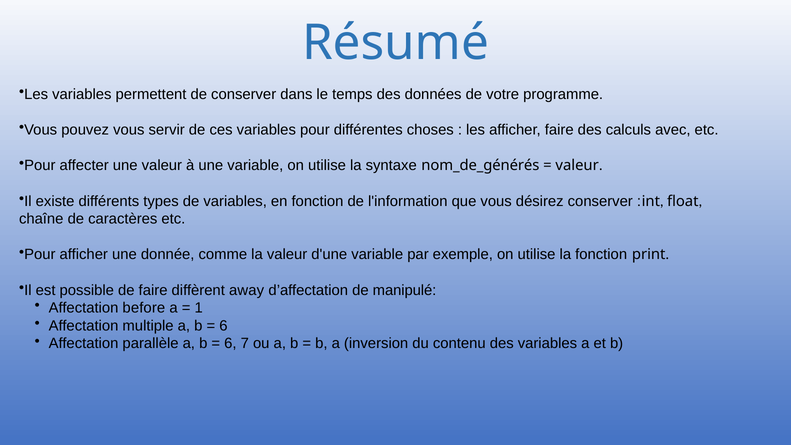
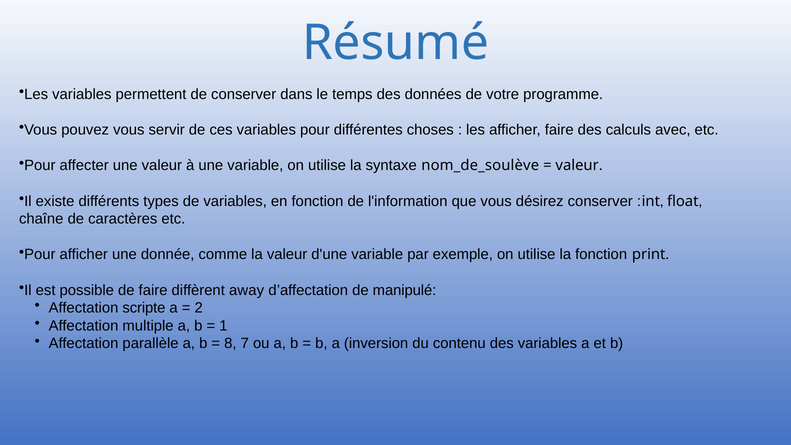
nom_de_générés: nom_de_générés -> nom_de_soulève (480, 166)
before: before -> scripte (144, 308)
1: 1 -> 2 (199, 308)
6: 6 -> 1 (223, 326)
6: 6 -> 8 (230, 343)
